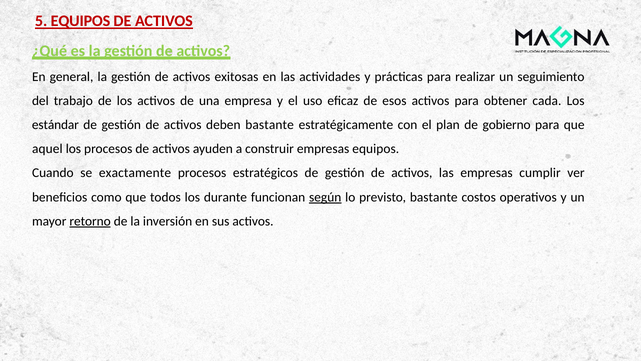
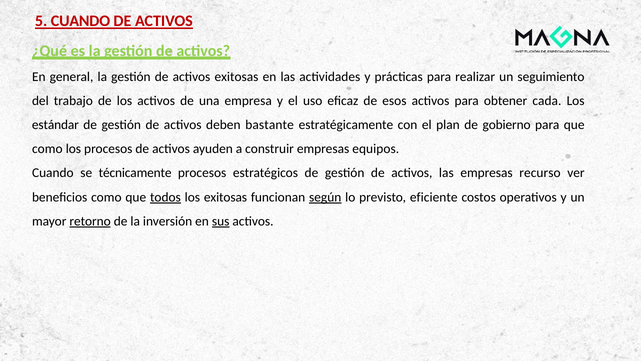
5 EQUIPOS: EQUIPOS -> CUANDO (80, 21)
aquel: aquel -> como (47, 149)
exactamente: exactamente -> técnicamente (135, 173)
cumplir: cumplir -> recurso (540, 173)
todos underline: none -> present (165, 197)
los durante: durante -> exitosas (225, 197)
previsto bastante: bastante -> eficiente (434, 197)
sus underline: none -> present (221, 221)
